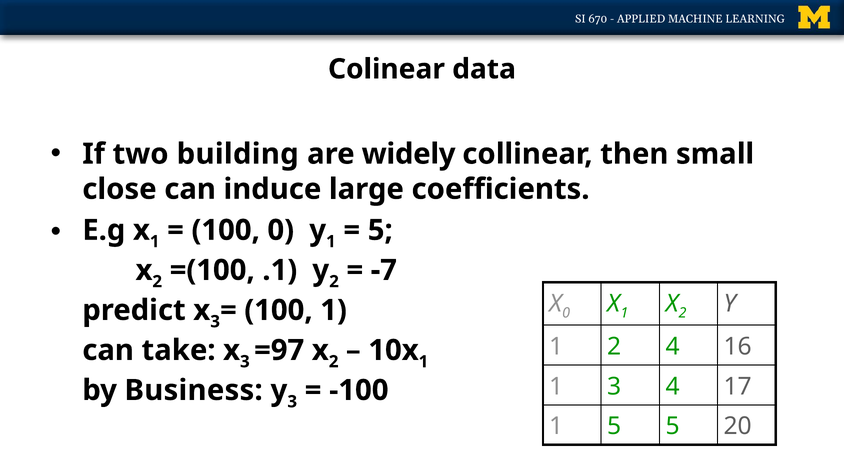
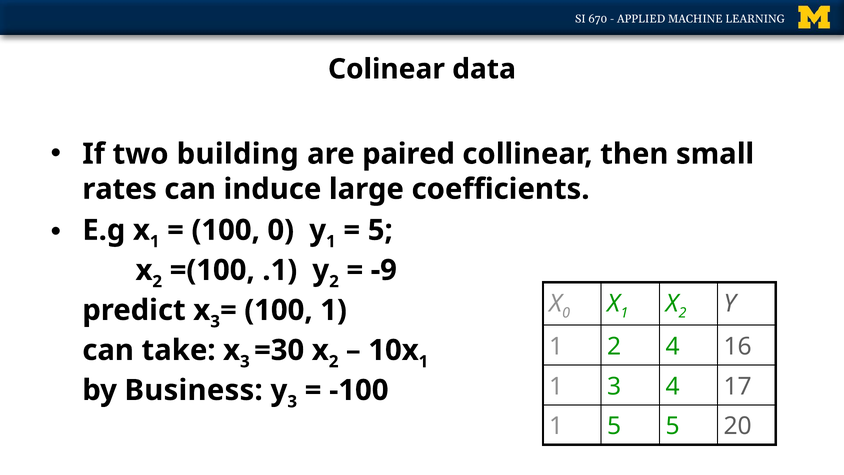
widely: widely -> paired (409, 154)
close: close -> rates (120, 189)
-7: -7 -> -9 (384, 270)
=97: =97 -> =30 (279, 350)
